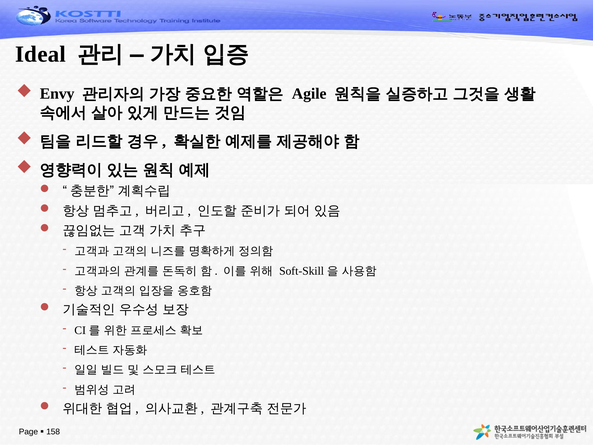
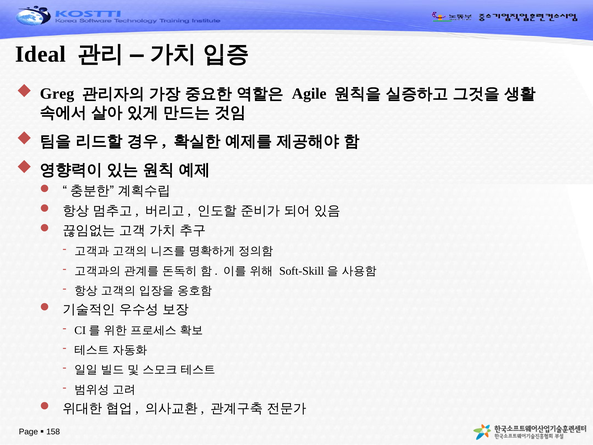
Envy: Envy -> Greg (57, 94)
